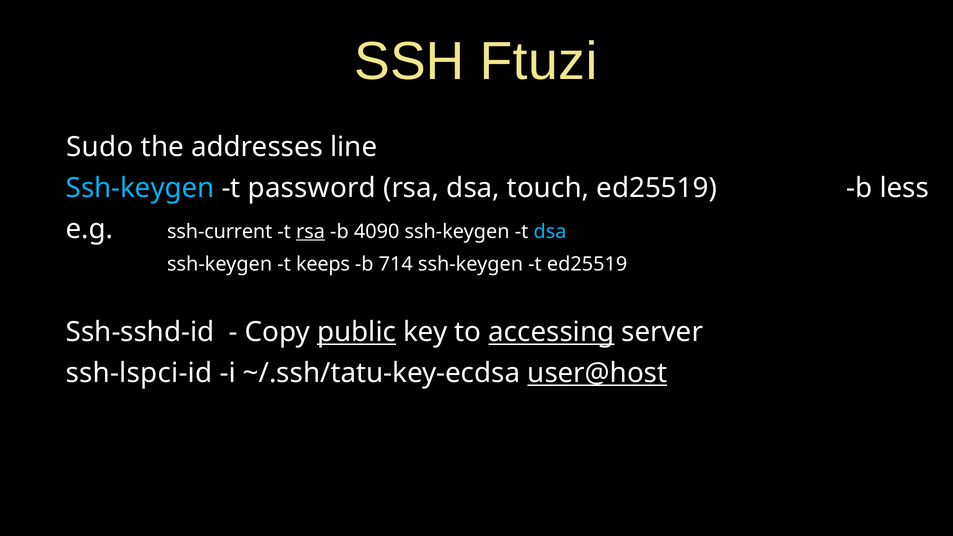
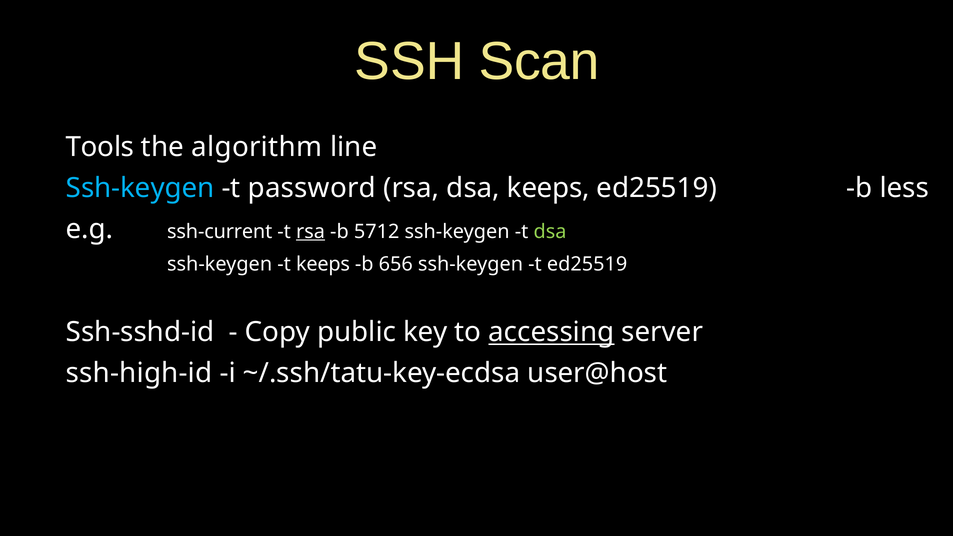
Ftuzi: Ftuzi -> Scan (539, 61)
Sudo: Sudo -> Tools (100, 147)
addresses: addresses -> algorithm (257, 147)
dsa touch: touch -> keeps (548, 188)
4090: 4090 -> 5712 (377, 232)
dsa colour: light blue -> light green (550, 232)
714: 714 -> 656 (396, 264)
public underline: present -> none (357, 332)
ssh-lspci-id: ssh-lspci-id -> ssh-high-id (139, 373)
user@host underline: present -> none (597, 373)
